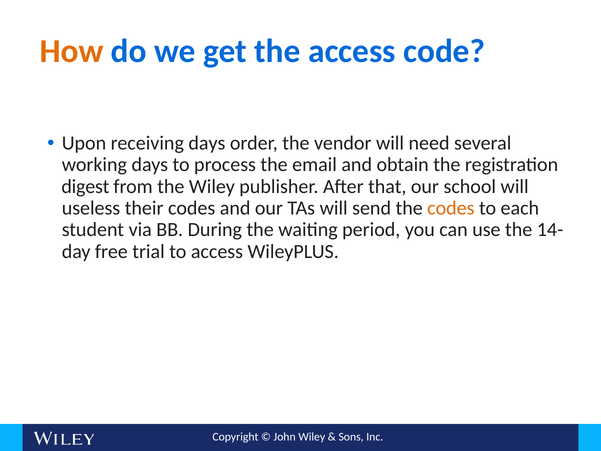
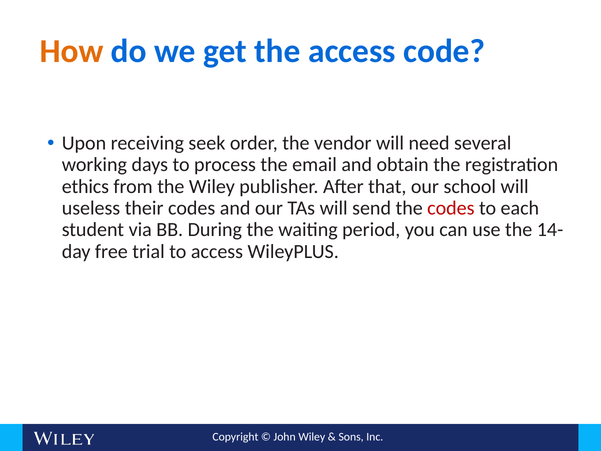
receiving days: days -> seek (207, 143)
digest: digest -> ethics (85, 186)
codes colour: orange -> red (451, 208)
